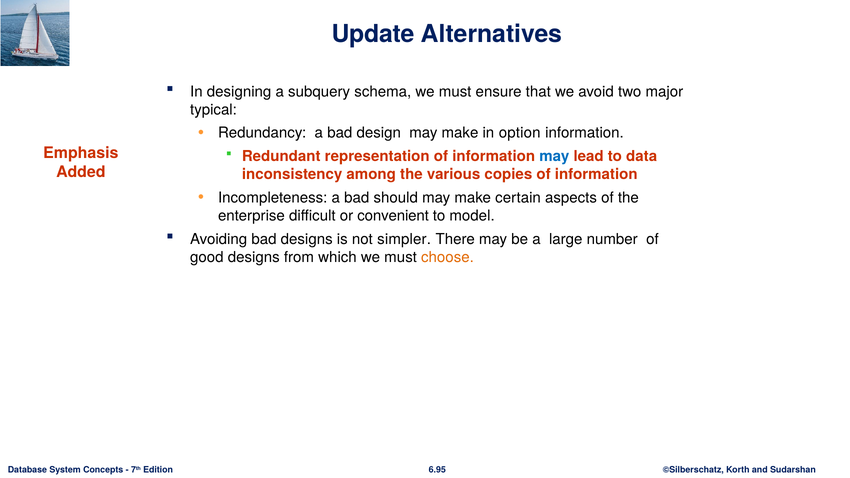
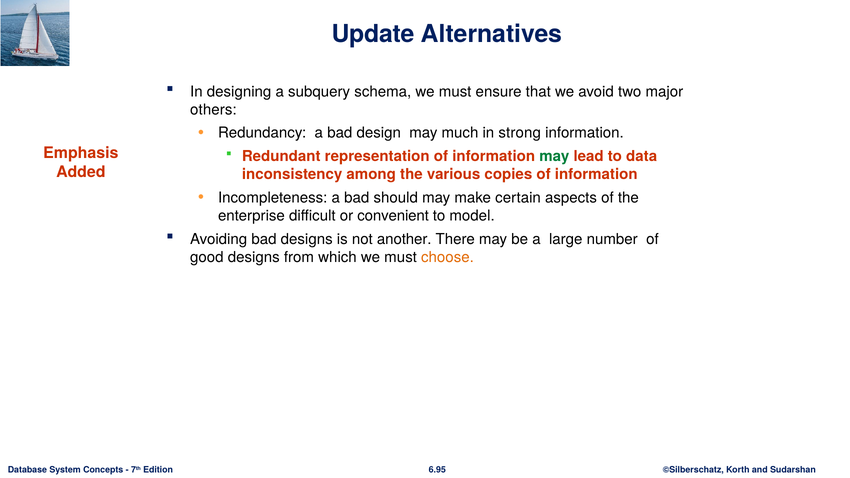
typical: typical -> others (213, 110)
design may make: make -> much (460, 133)
option: option -> strong (520, 133)
may colour: blue -> green (554, 156)
simpler: simpler -> another (404, 239)
